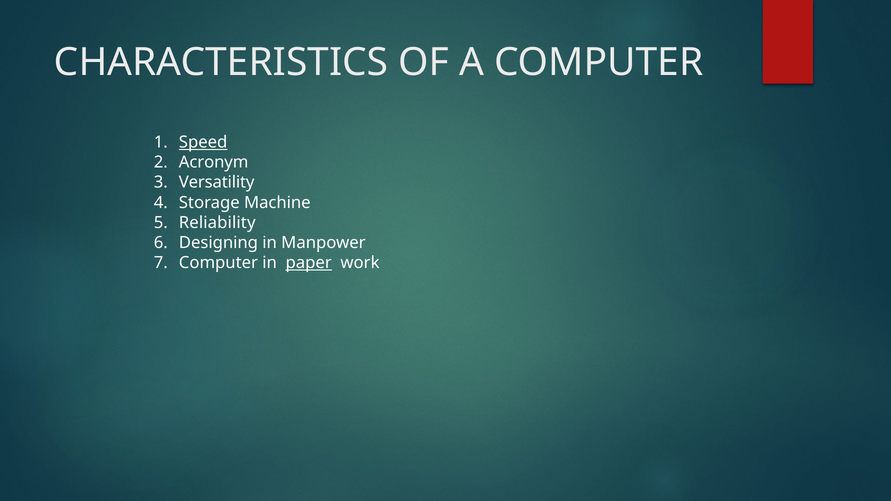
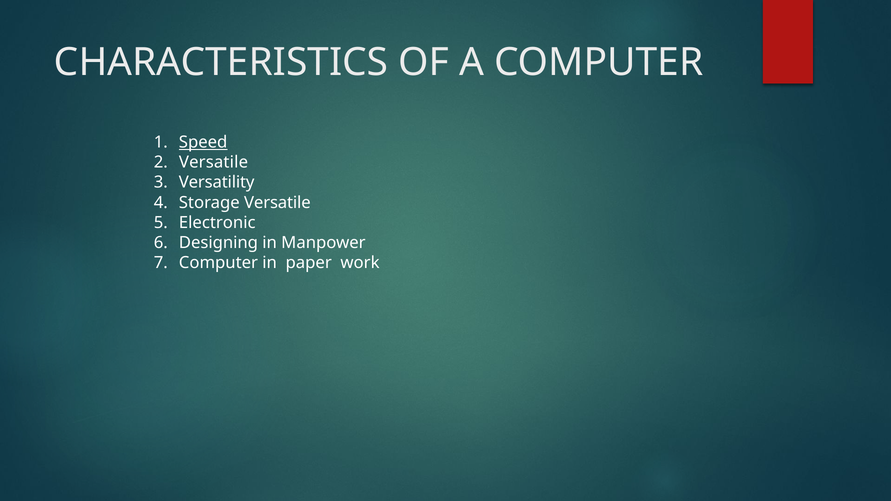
Acronym: Acronym -> Versatile (214, 162)
Storage Machine: Machine -> Versatile (277, 203)
Reliability: Reliability -> Electronic (217, 223)
paper underline: present -> none (309, 263)
